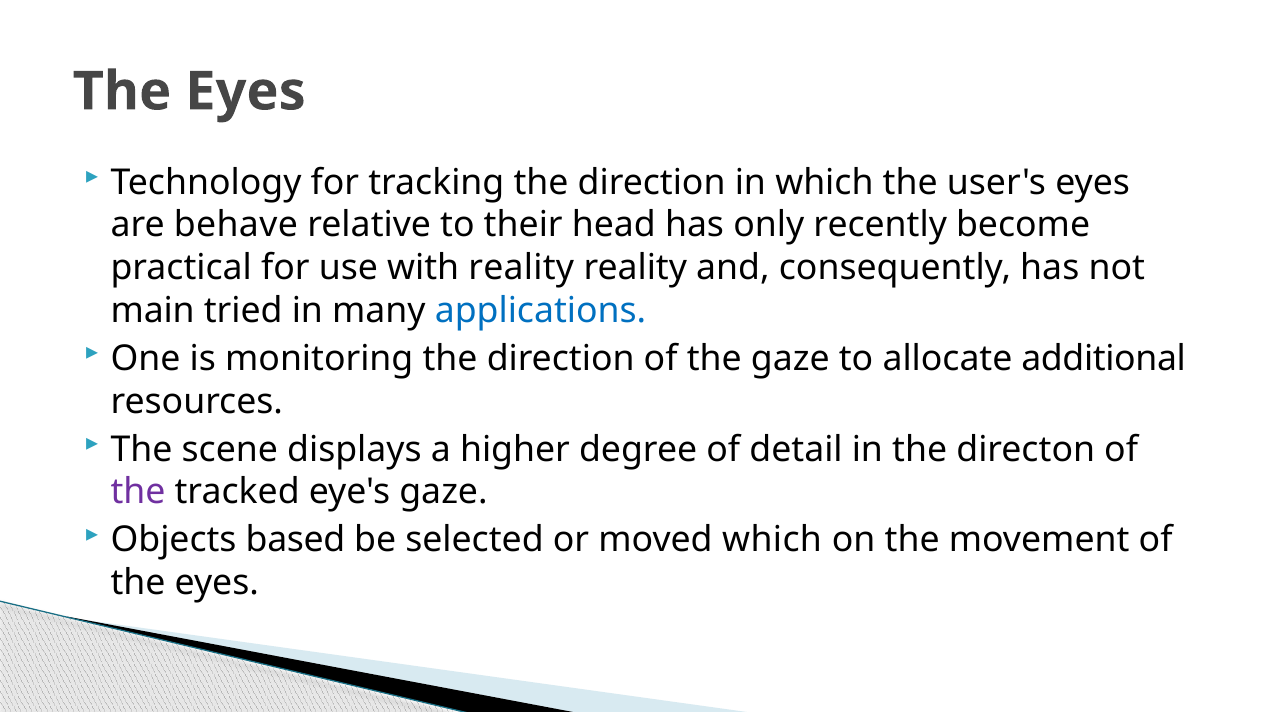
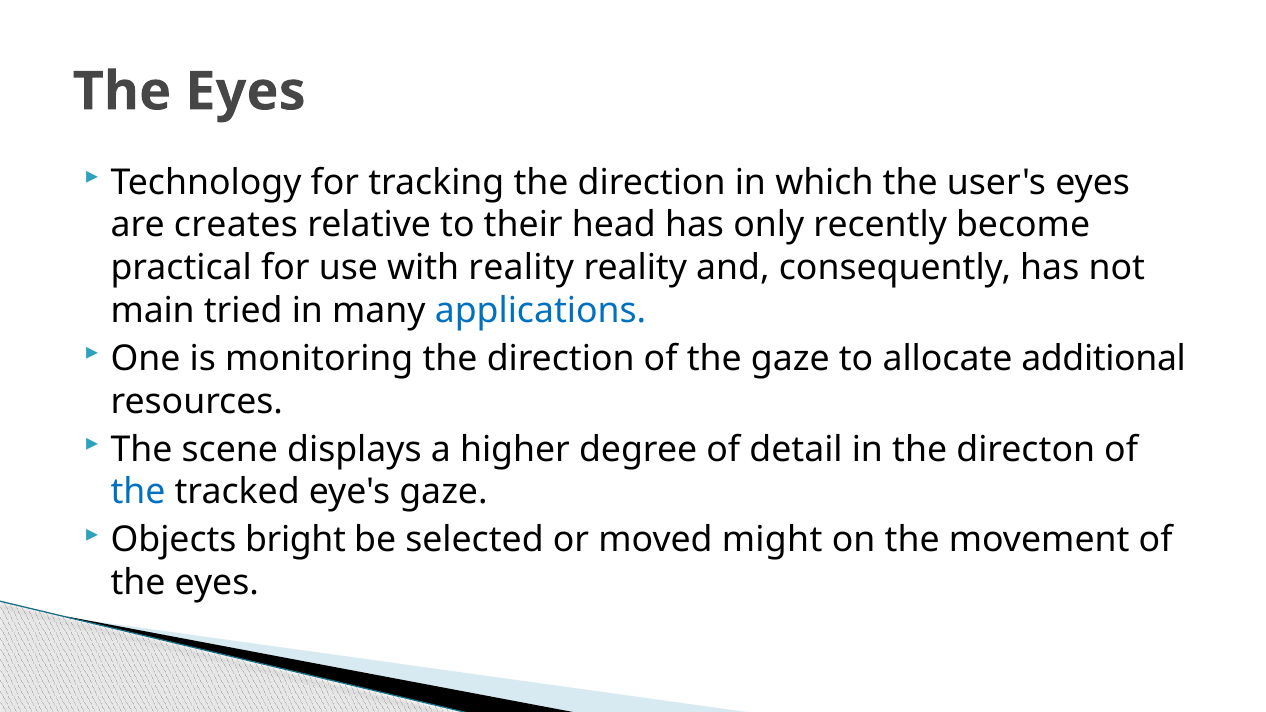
behave: behave -> creates (236, 225)
the colour: purple -> blue (138, 492)
based: based -> bright (296, 540)
moved which: which -> might (772, 540)
